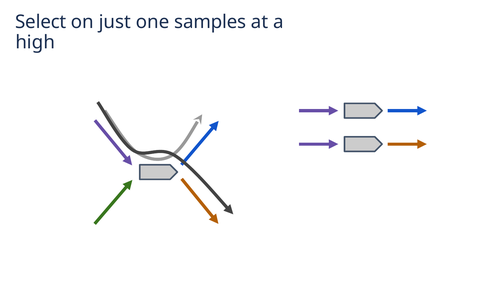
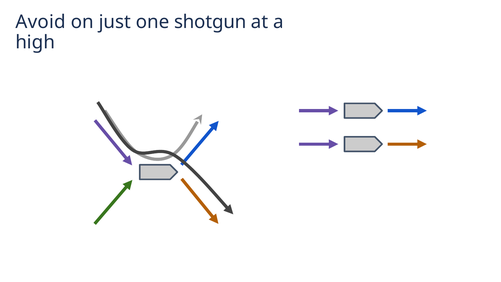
Select: Select -> Avoid (41, 22)
samples: samples -> shotgun (210, 22)
